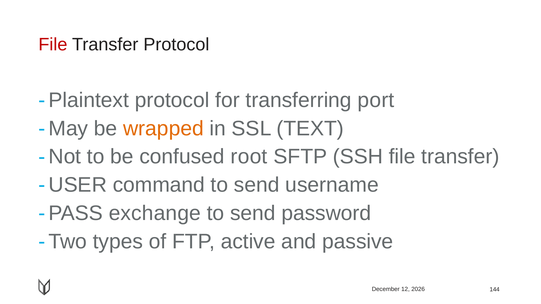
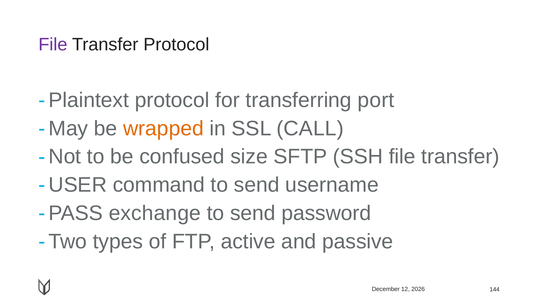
File colour: red -> purple (53, 45)
TEXT: TEXT -> CALL (310, 129)
root: root -> size (249, 157)
